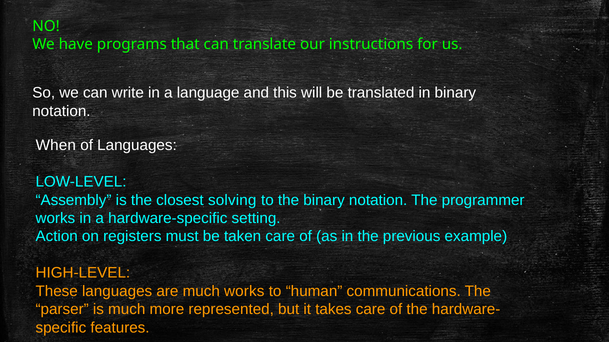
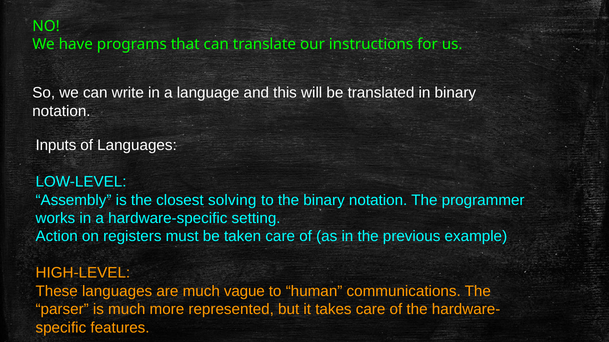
When: When -> Inputs (56, 146)
much works: works -> vague (244, 292)
